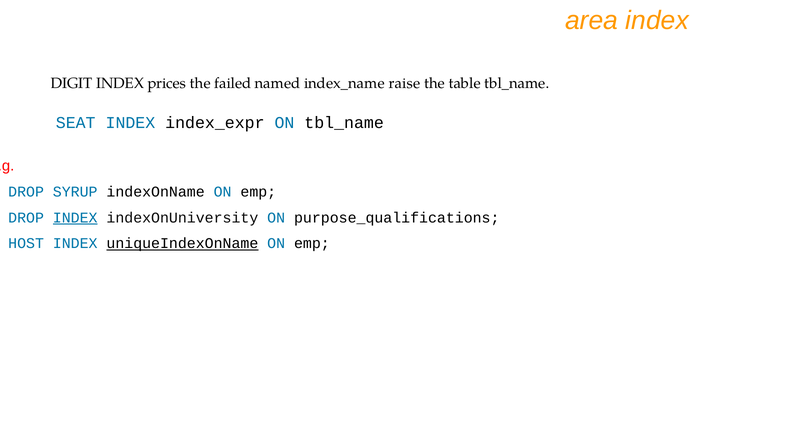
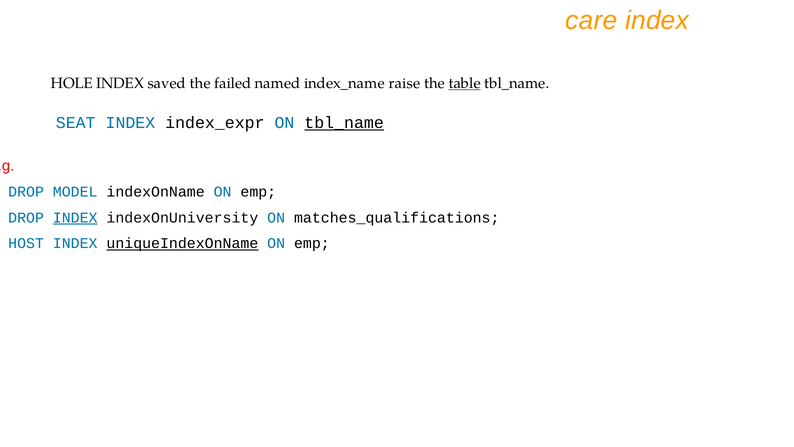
area: area -> care (592, 21)
DIGIT: DIGIT -> HOLE (72, 83)
prices: prices -> saved (167, 83)
table underline: none -> present (465, 83)
tbl_name underline: none -> present (344, 123)
SYRUP: SYRUP -> MODEL (75, 192)
purpose_qualifications: purpose_qualifications -> matches_qualifications (397, 217)
